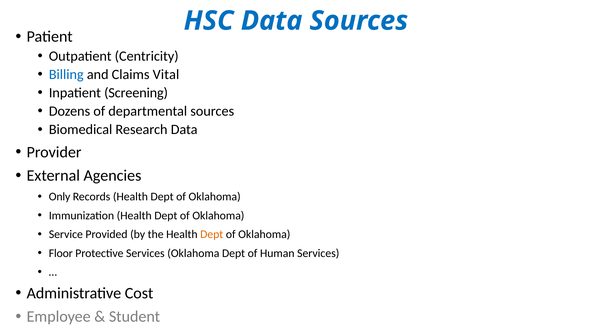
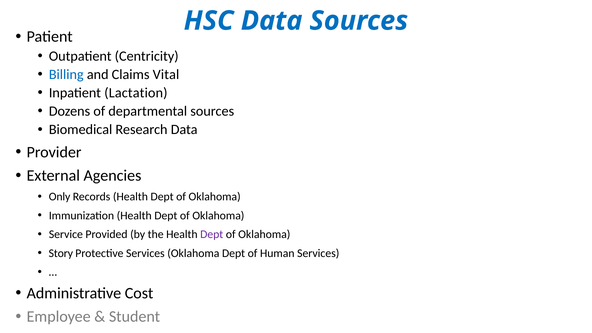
Screening: Screening -> Lactation (136, 93)
Dept colour: orange -> purple (212, 234)
Floor: Floor -> Story (61, 253)
